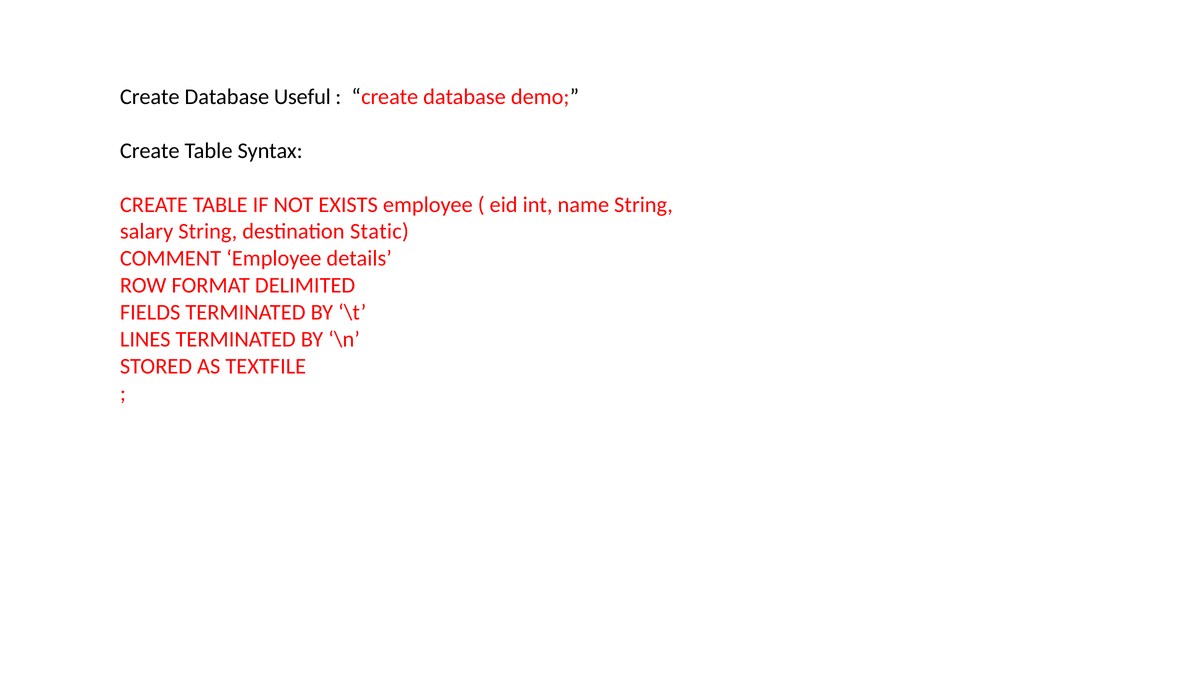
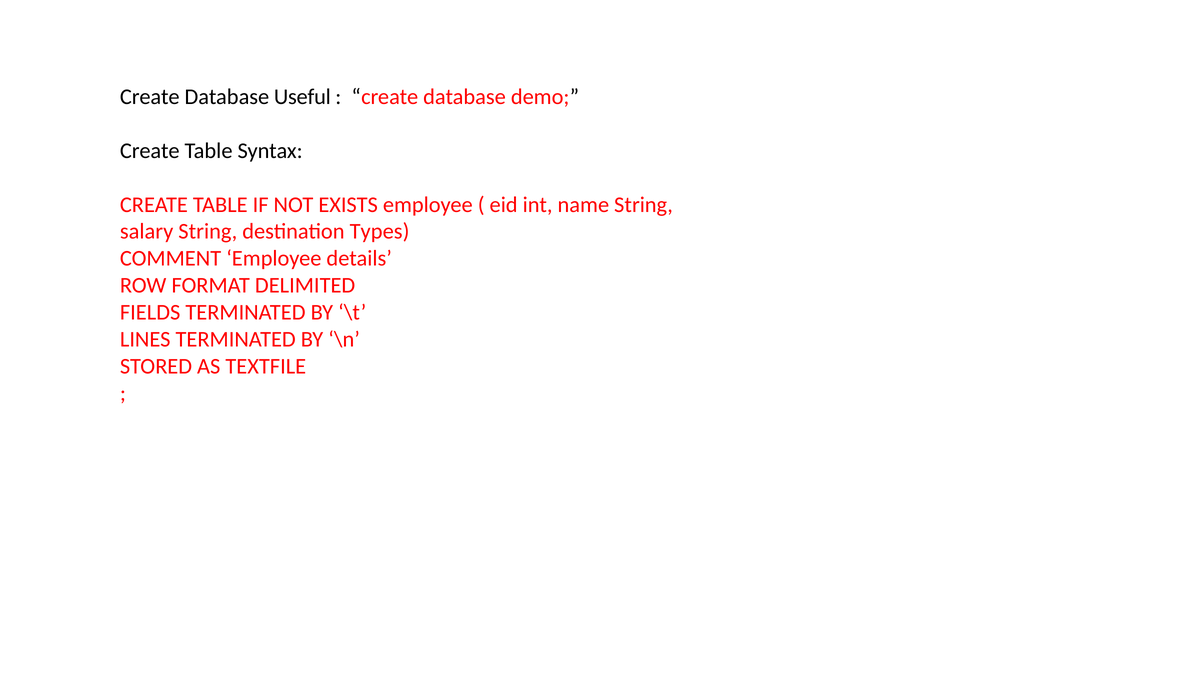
Static: Static -> Types (380, 232)
